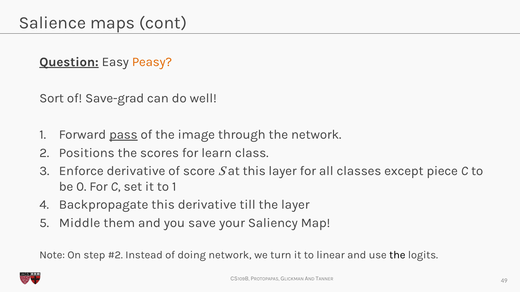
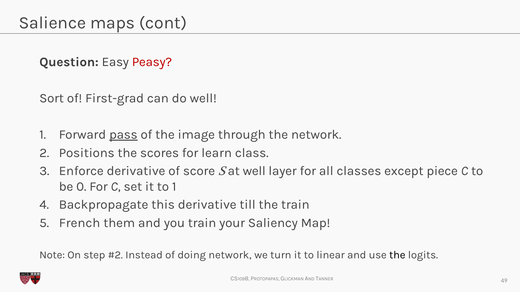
Question underline: present -> none (69, 62)
Peasy colour: orange -> red (152, 62)
Save-grad: Save-grad -> First-grad (115, 98)
at this: this -> well (254, 171)
the layer: layer -> train (295, 205)
Middle: Middle -> French (80, 223)
you save: save -> train (202, 223)
